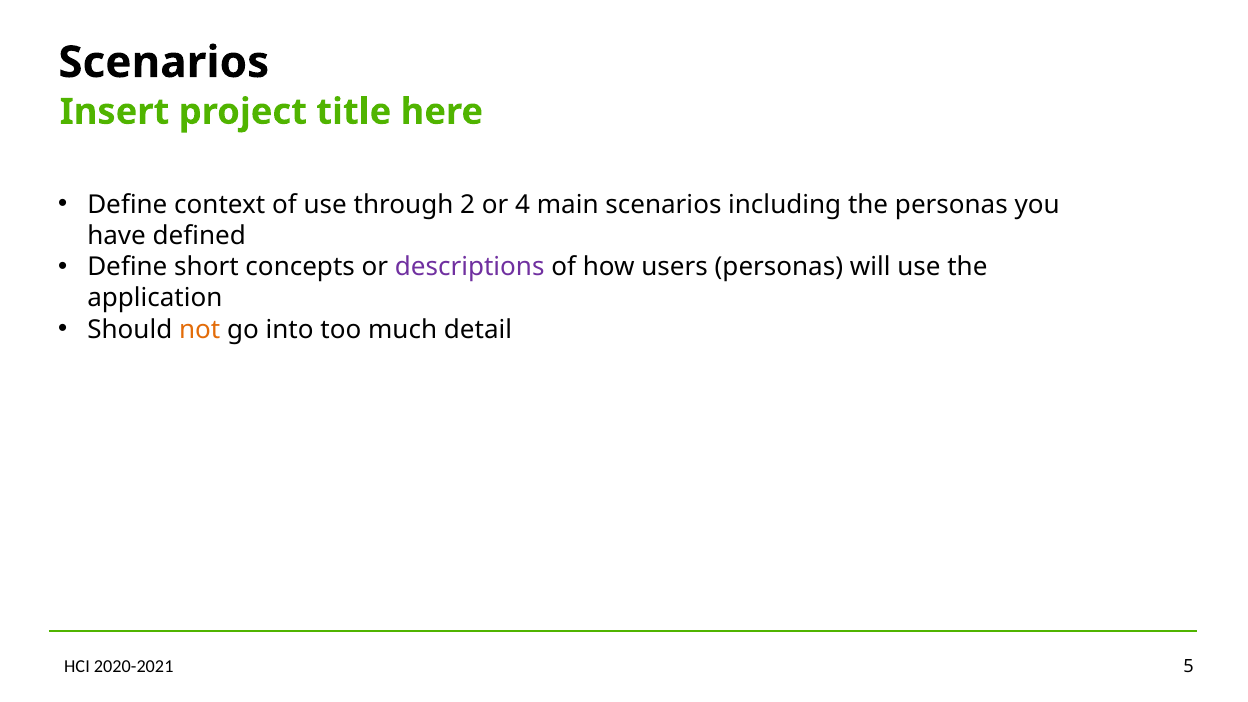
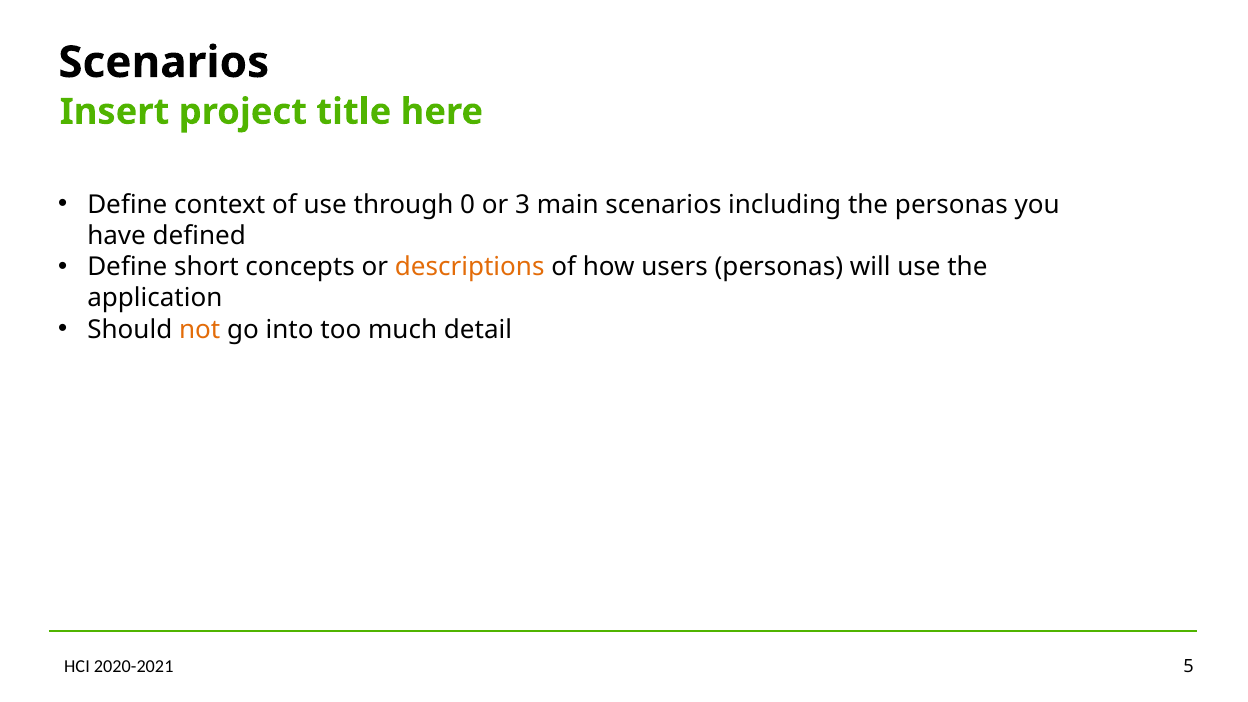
2: 2 -> 0 (468, 205)
4: 4 -> 3 (523, 205)
descriptions colour: purple -> orange (470, 267)
